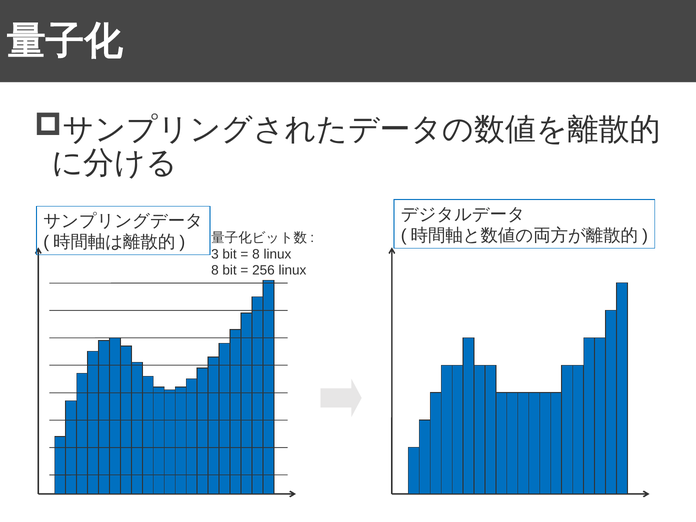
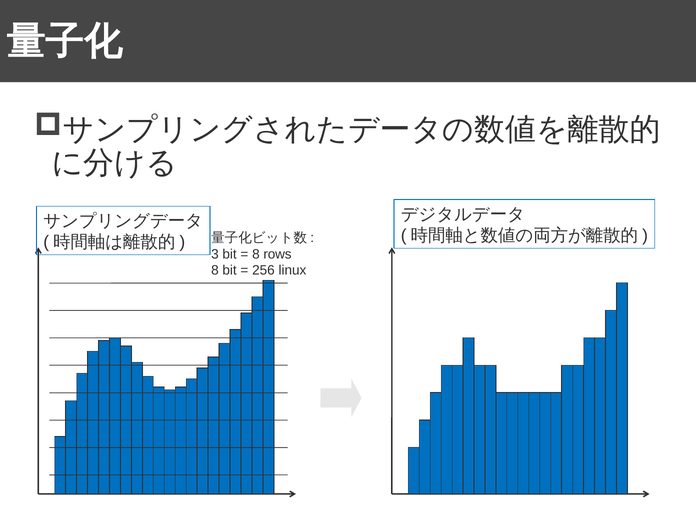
8 linux: linux -> rows (277, 254)
